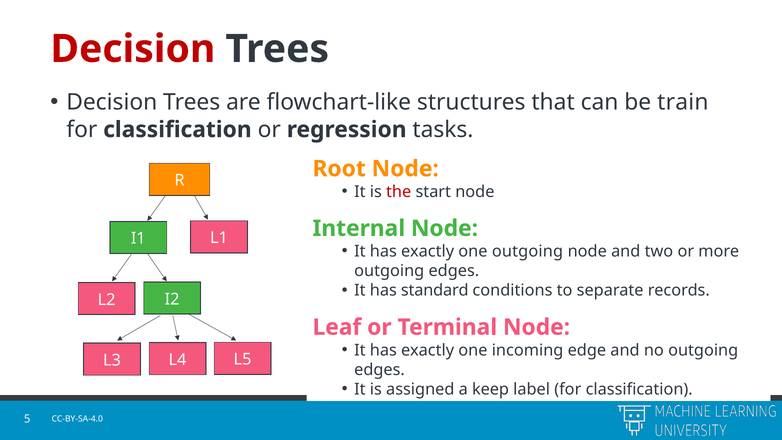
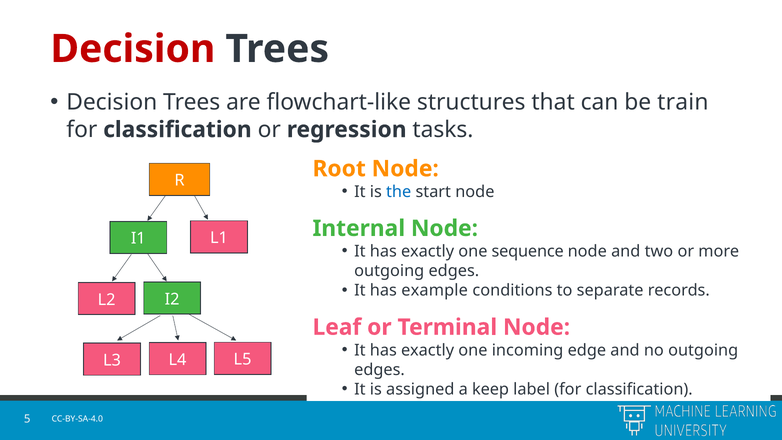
the colour: red -> blue (399, 192)
one outgoing: outgoing -> sequence (528, 251)
standard: standard -> example (435, 291)
